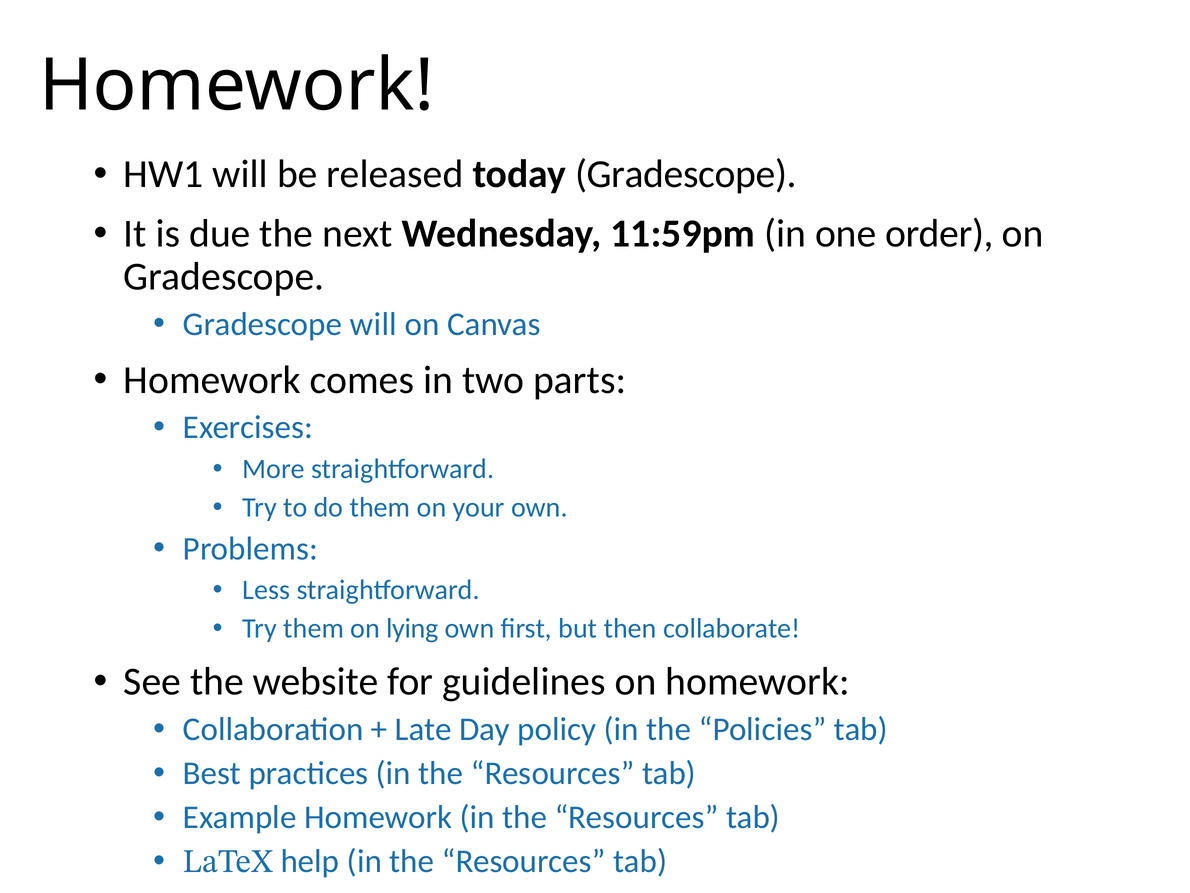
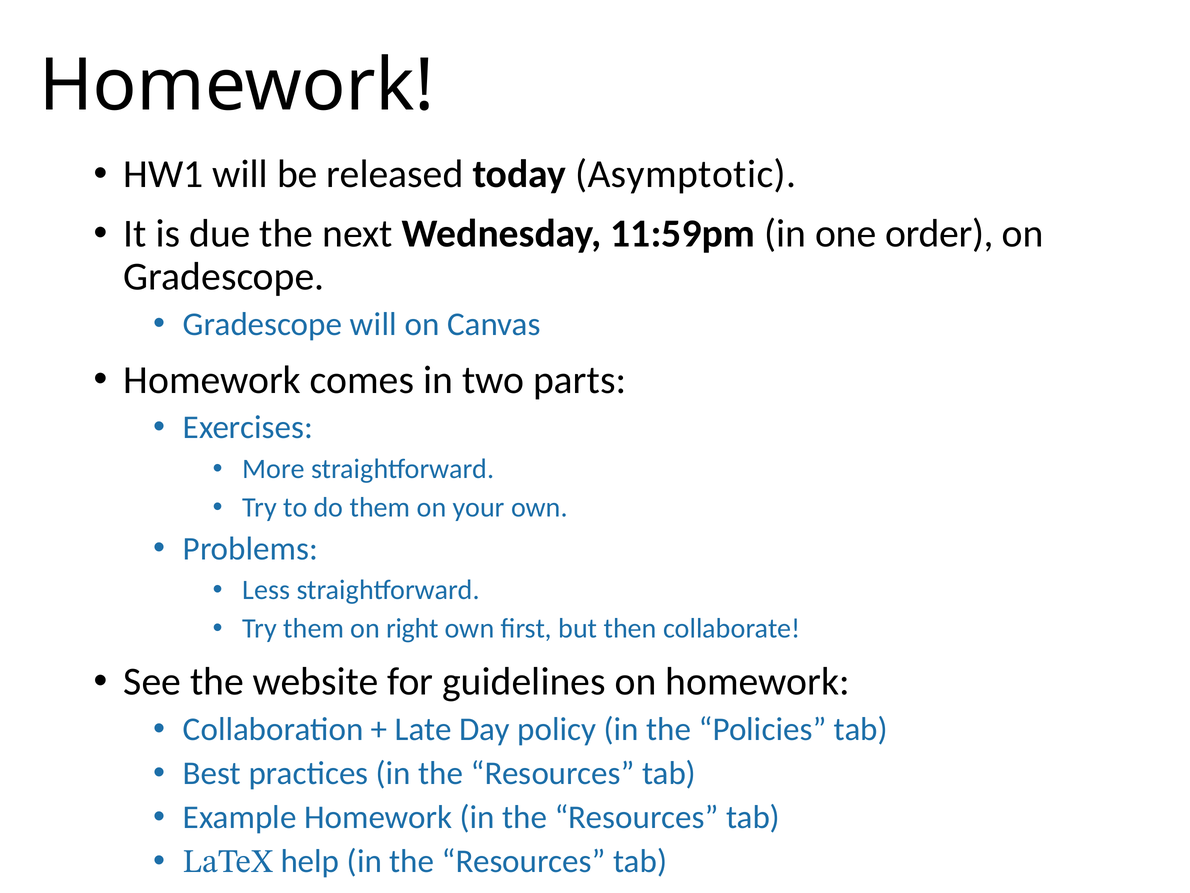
today Gradescope: Gradescope -> Asymptotic (686, 174)
lying: lying -> right (412, 628)
